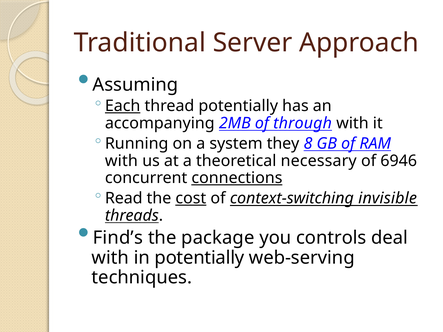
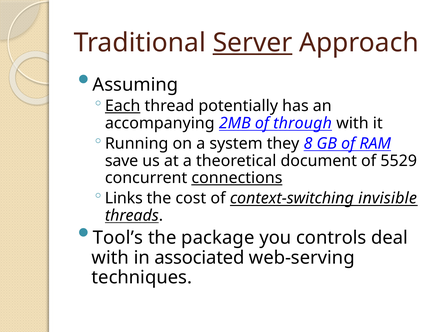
Server underline: none -> present (253, 43)
with: with -> save (122, 161)
necessary: necessary -> document (319, 161)
6946: 6946 -> 5529 (399, 161)
Read: Read -> Links (124, 198)
cost underline: present -> none (191, 198)
Find’s: Find’s -> Tool’s (118, 238)
in potentially: potentially -> associated (199, 258)
